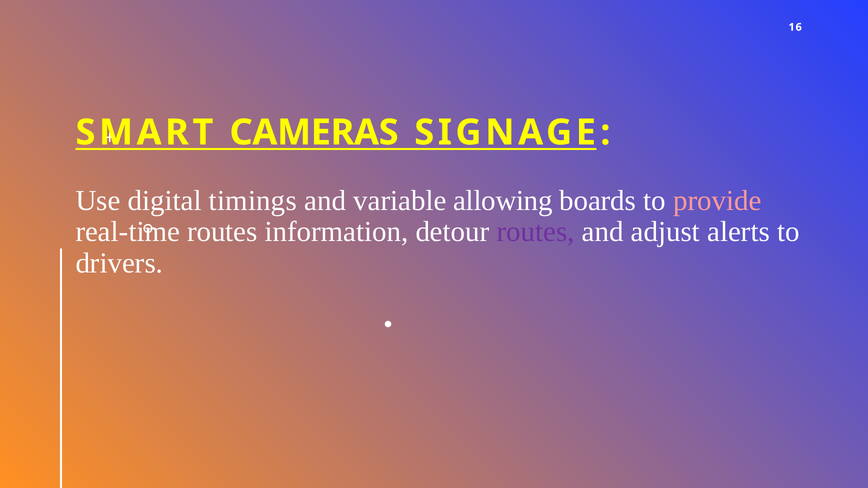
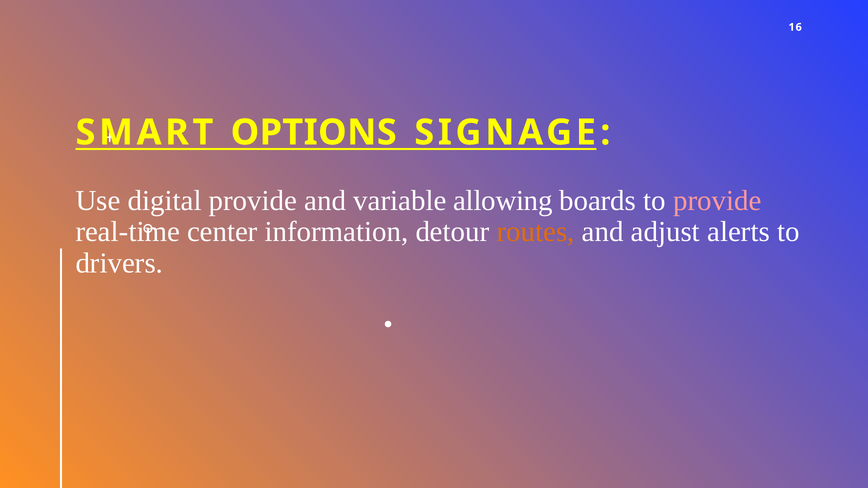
CAMERAS: CAMERAS -> OPTIONS (314, 133)
digital timings: timings -> provide (253, 201)
real-time routes: routes -> center (222, 232)
routes colour: purple -> orange (536, 232)
